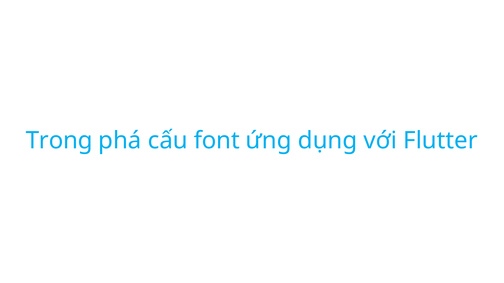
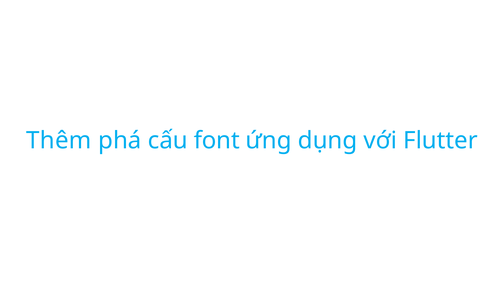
Trong: Trong -> Thêm (59, 141)
